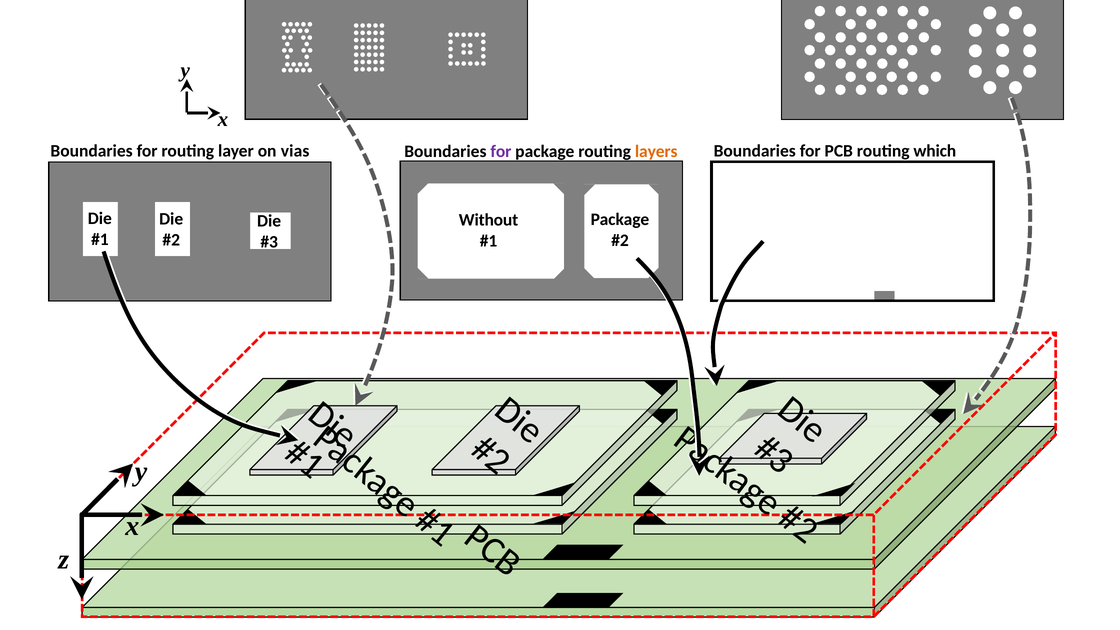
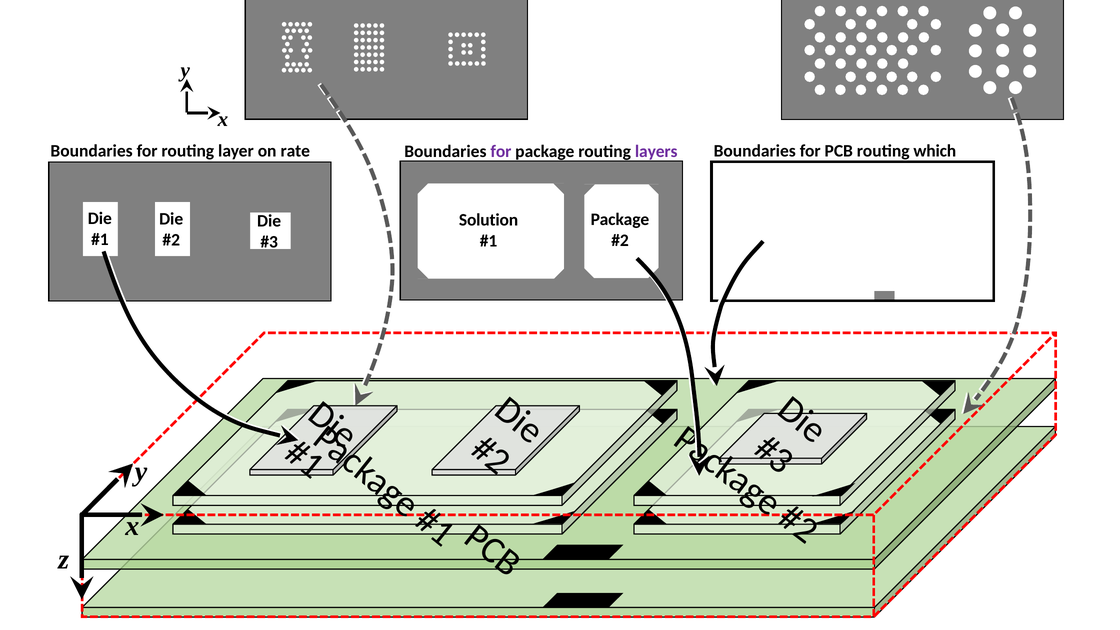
vias: vias -> rate (295, 151)
layers colour: orange -> purple (656, 151)
Without: Without -> Solution (489, 220)
